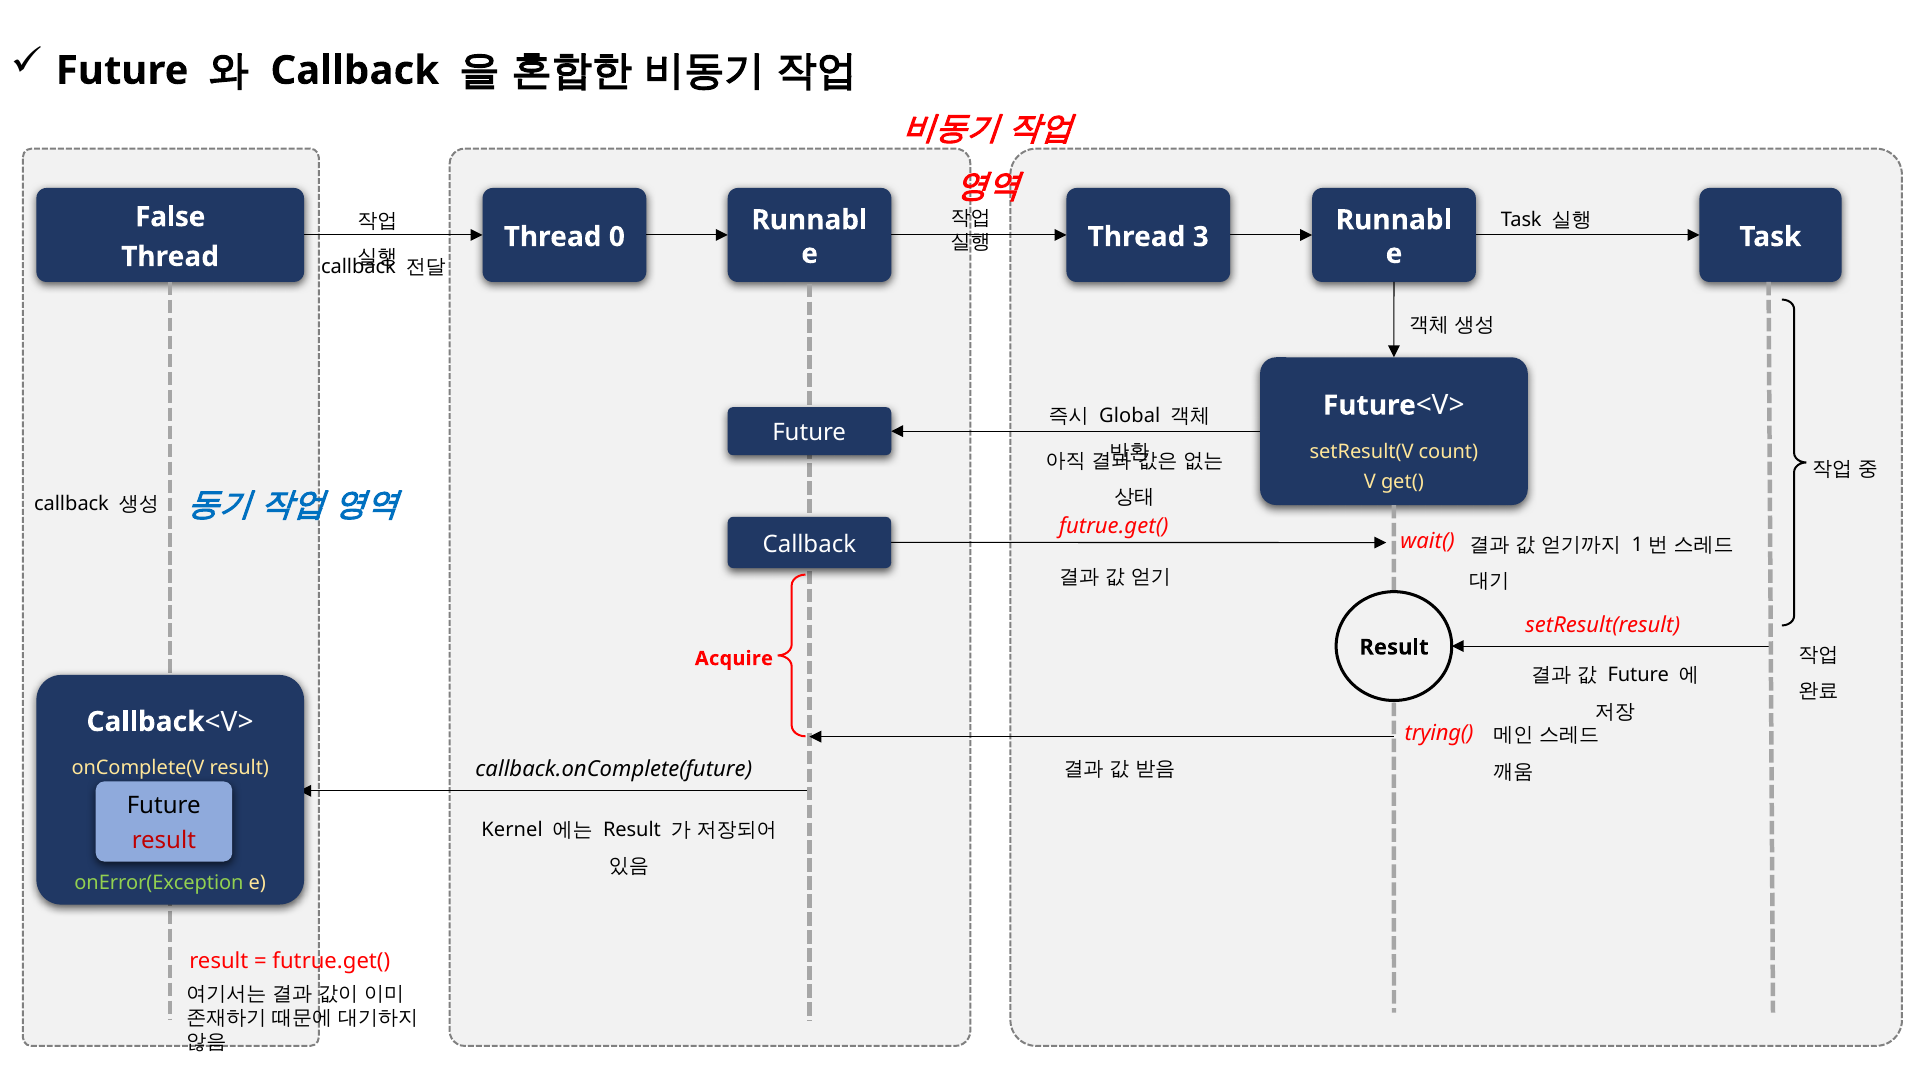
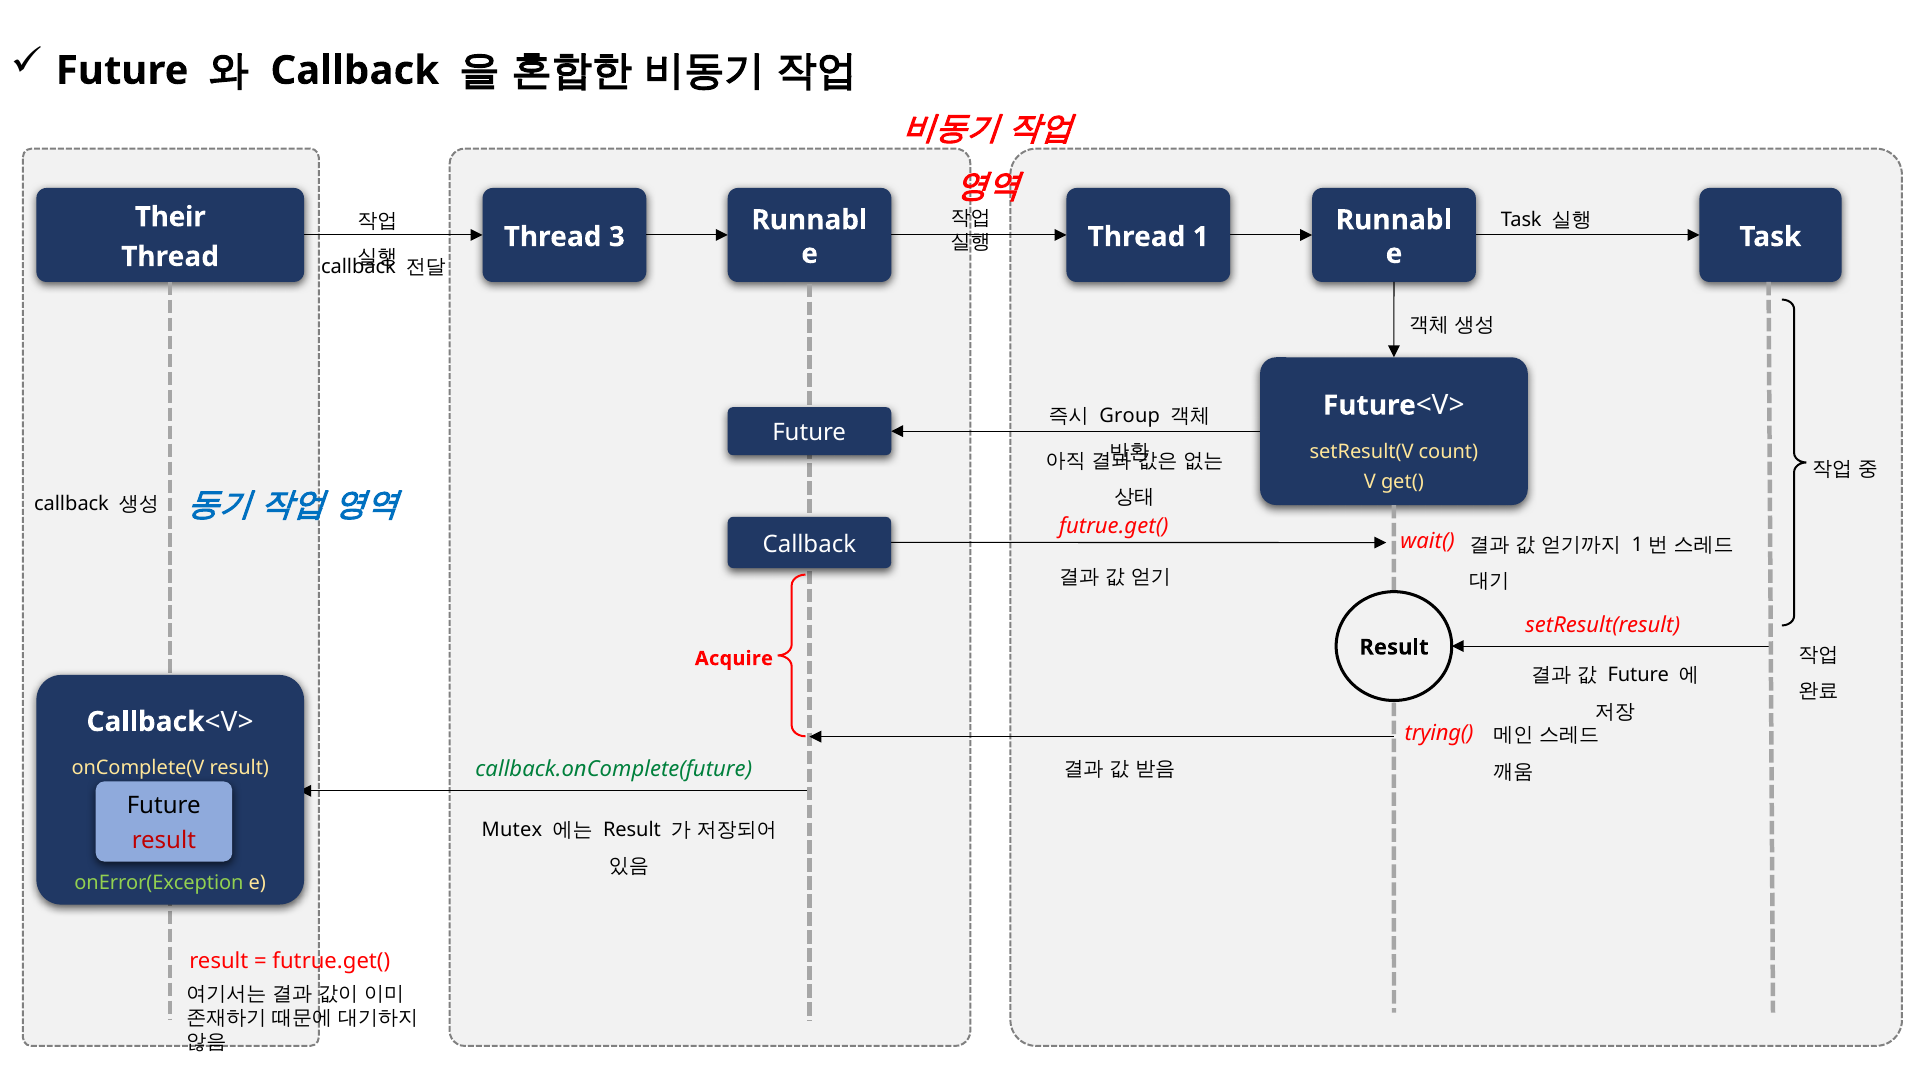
False: False -> Their (170, 217)
0: 0 -> 3 (617, 237)
3: 3 -> 1 (1201, 237)
Global: Global -> Group (1130, 416)
callback.onComplete(future colour: black -> green (614, 769)
Kernel: Kernel -> Mutex (512, 829)
